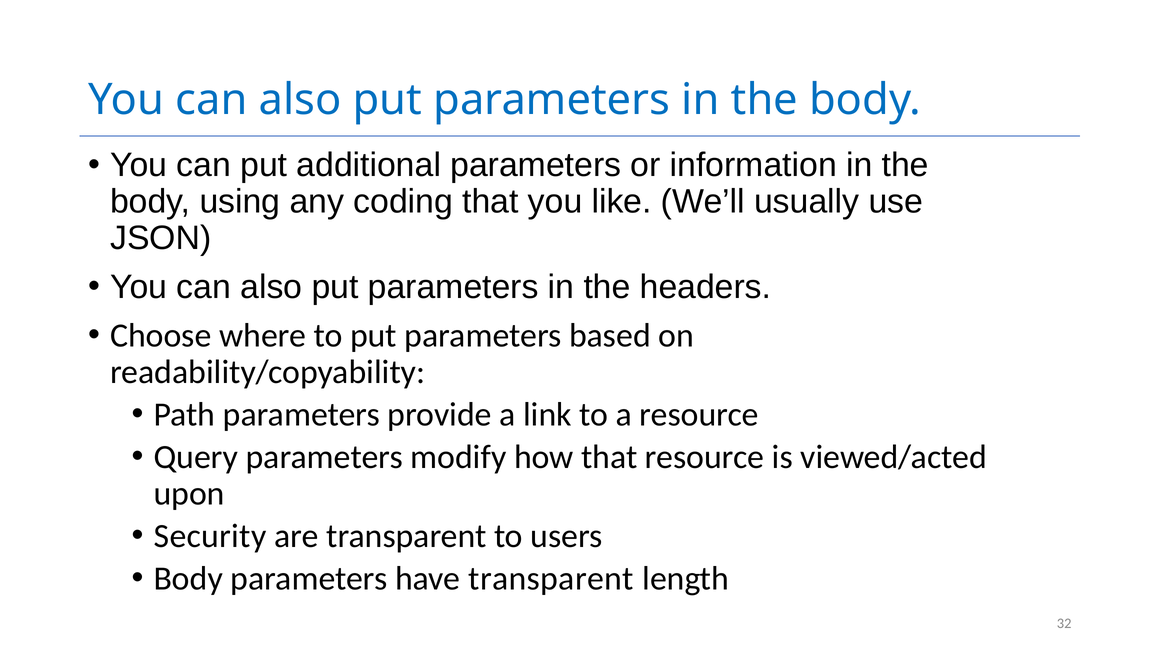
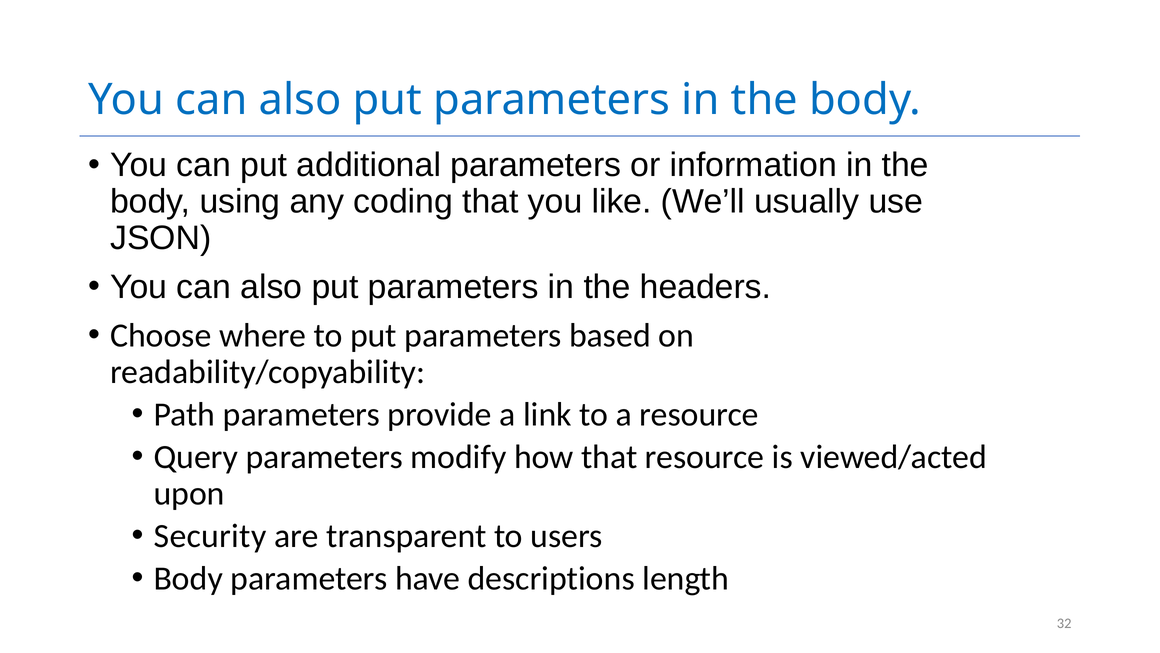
have transparent: transparent -> descriptions (551, 578)
